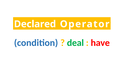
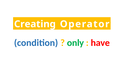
Declared: Declared -> Creating (35, 24)
deal: deal -> only (75, 43)
